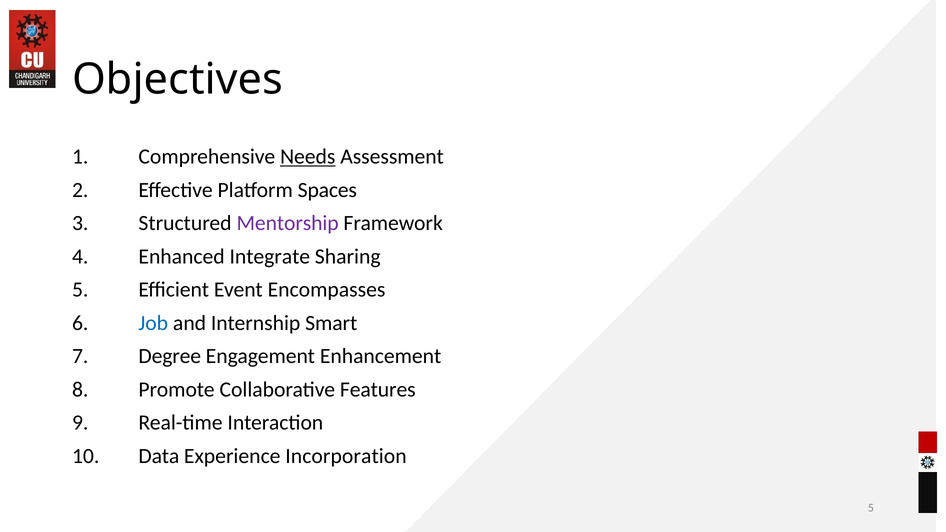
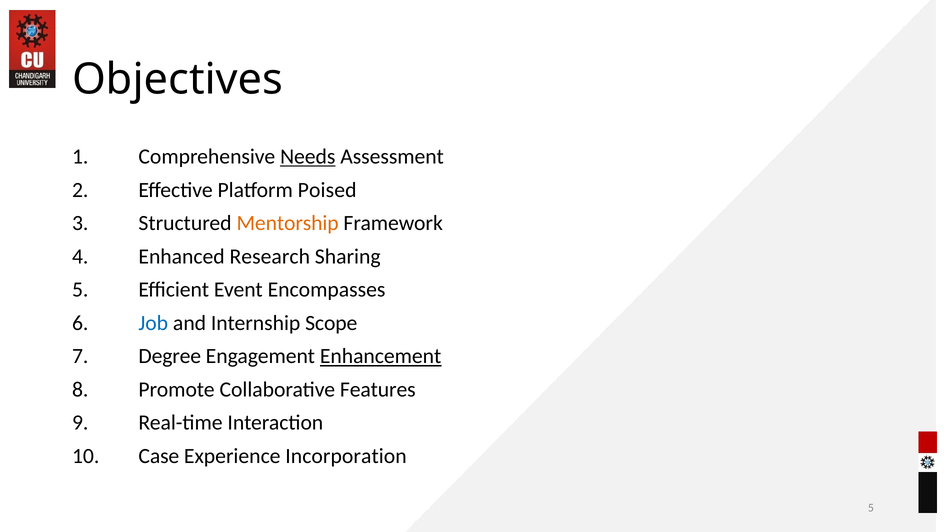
Spaces: Spaces -> Poised (327, 190)
Mentorship colour: purple -> orange (288, 223)
Integrate: Integrate -> Research (270, 257)
Smart: Smart -> Scope (331, 323)
Enhancement underline: none -> present (381, 356)
Data: Data -> Case (159, 456)
